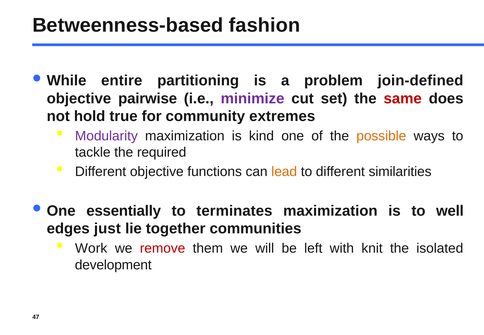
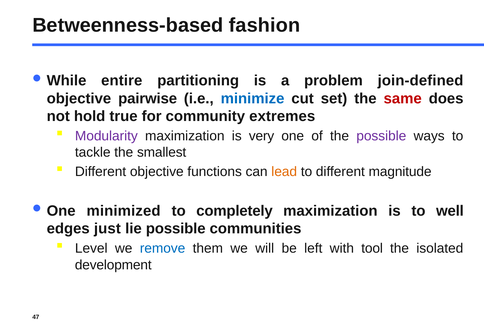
minimize colour: purple -> blue (253, 99)
kind: kind -> very (262, 136)
possible colour: orange -> purple (381, 136)
required: required -> smallest (162, 153)
similarities: similarities -> magnitude (400, 172)
essentially: essentially -> minimized (124, 211)
terminates: terminates -> completely (235, 211)
lie together: together -> possible (176, 229)
Work: Work -> Level (91, 249)
remove colour: red -> blue (163, 249)
knit: knit -> tool (372, 249)
